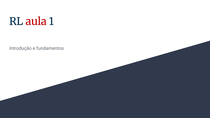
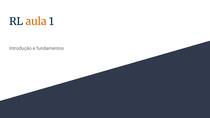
aula colour: red -> orange (36, 22)
